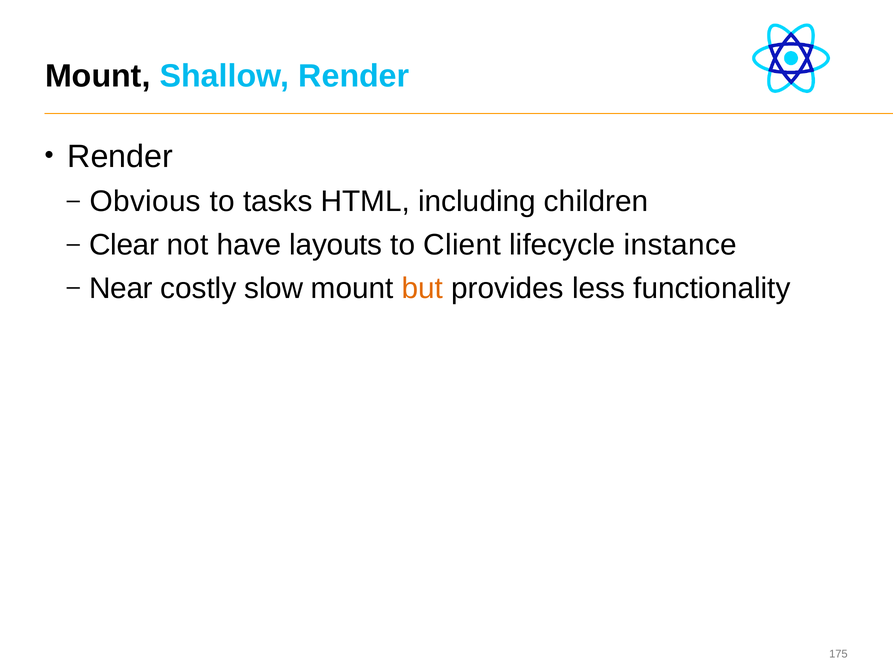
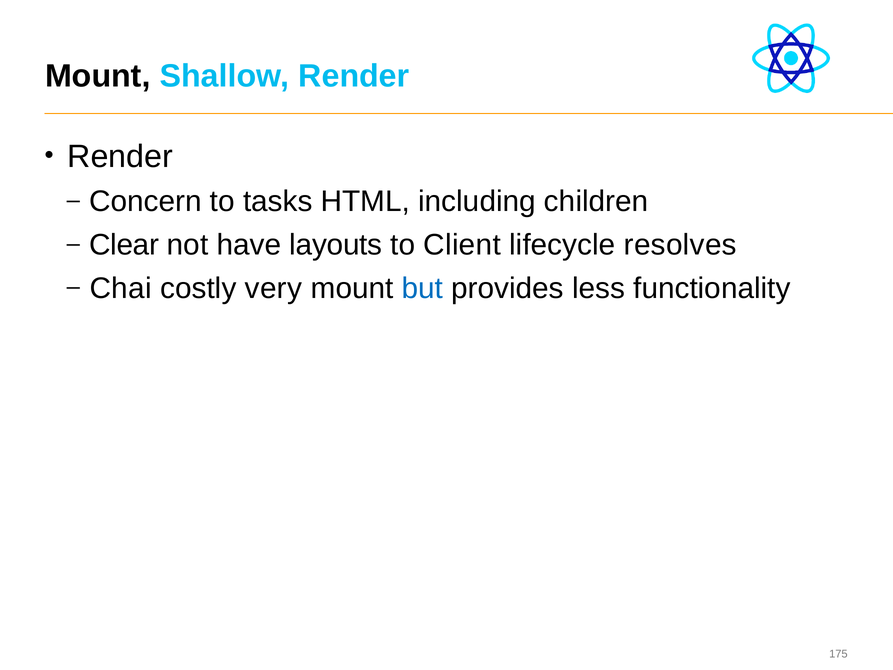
Obvious: Obvious -> Concern (146, 201)
instance: instance -> resolves (680, 245)
Near: Near -> Chai (121, 288)
slow: slow -> very (273, 288)
but colour: orange -> blue (423, 288)
